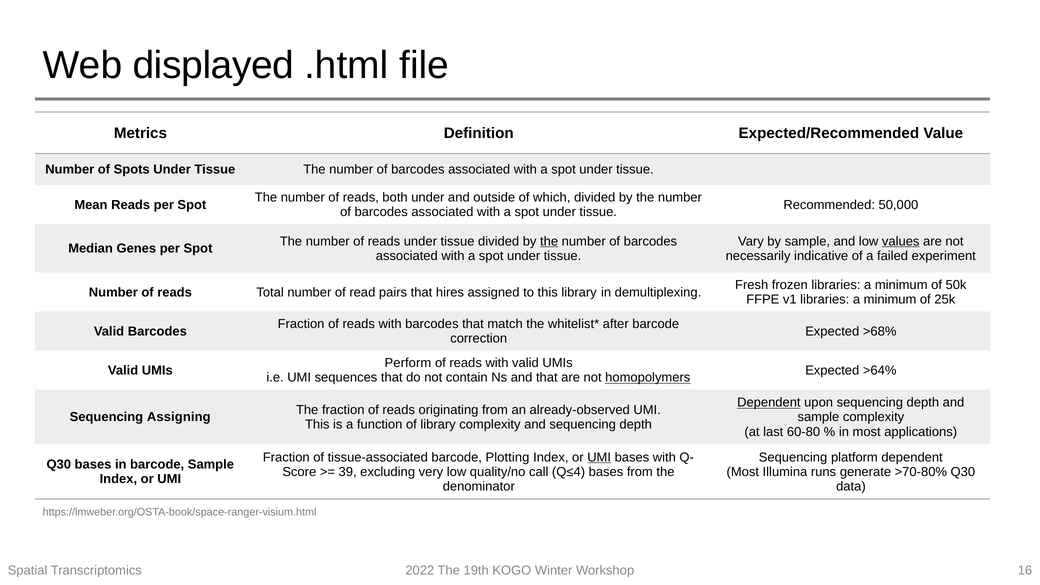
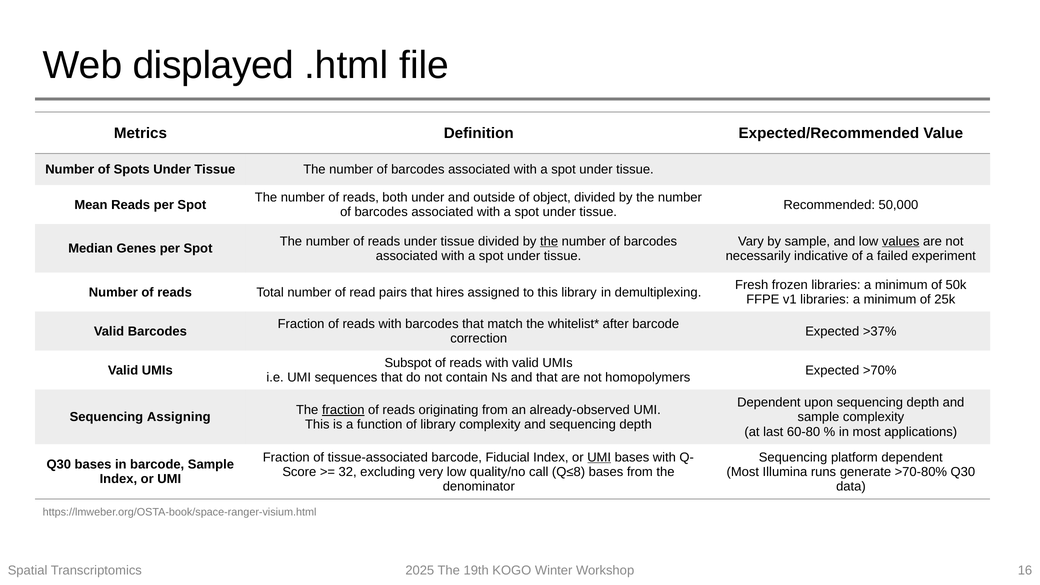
which: which -> object (552, 198)
>68%: >68% -> >37% (880, 331)
Perform: Perform -> Subspot (408, 363)
>64%: >64% -> >70% (880, 370)
homopolymers underline: present -> none (648, 378)
Dependent underline: present -> none (769, 403)
fraction underline: none -> present (343, 410)
Plotting: Plotting -> Fiducial (508, 457)
39: 39 -> 32 (348, 472)
Q≤4: Q≤4 -> Q≤8 (569, 472)
2022: 2022 -> 2025 (420, 570)
